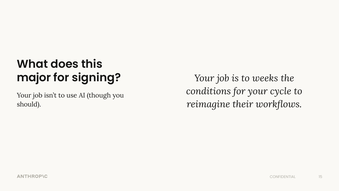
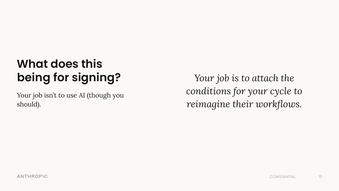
weeks: weeks -> attach (265, 78)
major: major -> being (34, 78)
